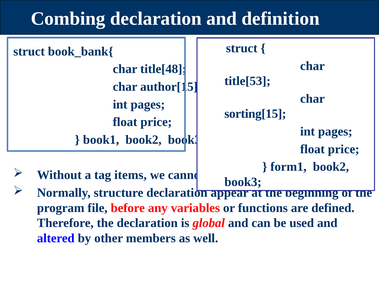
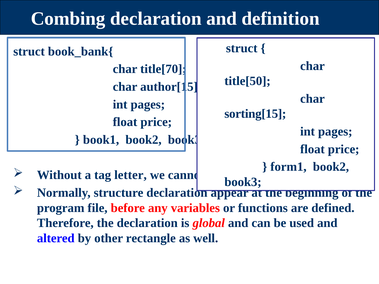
title[48: title[48 -> title[70 (163, 69)
title[53: title[53 -> title[50 (248, 81)
items: items -> letter (130, 175)
members: members -> rectangle (151, 238)
